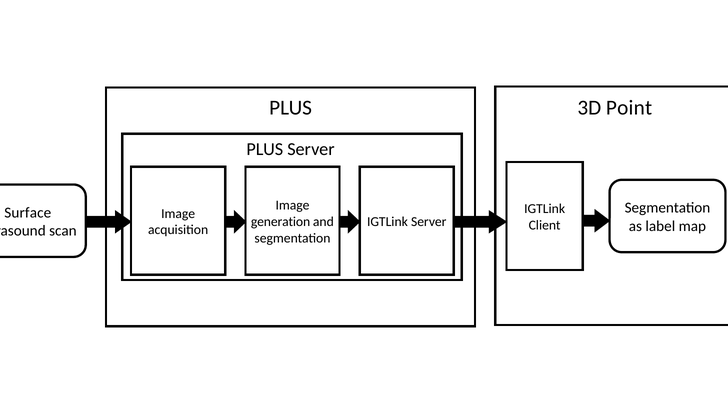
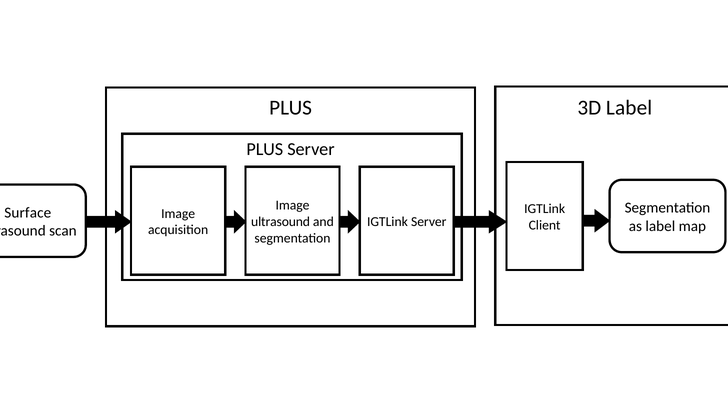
3D Point: Point -> Label (629, 108)
generation: generation -> ultrasound (281, 222)
